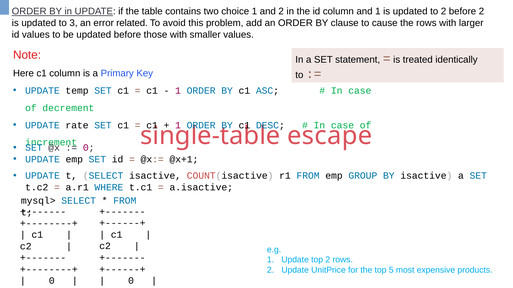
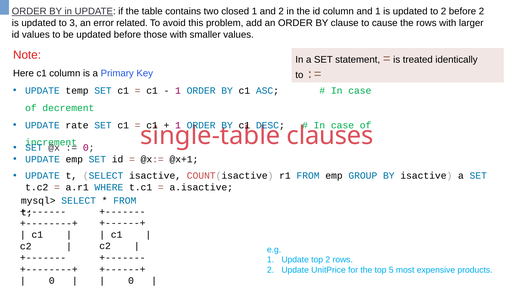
choice: choice -> closed (235, 11)
escape: escape -> clauses (330, 136)
